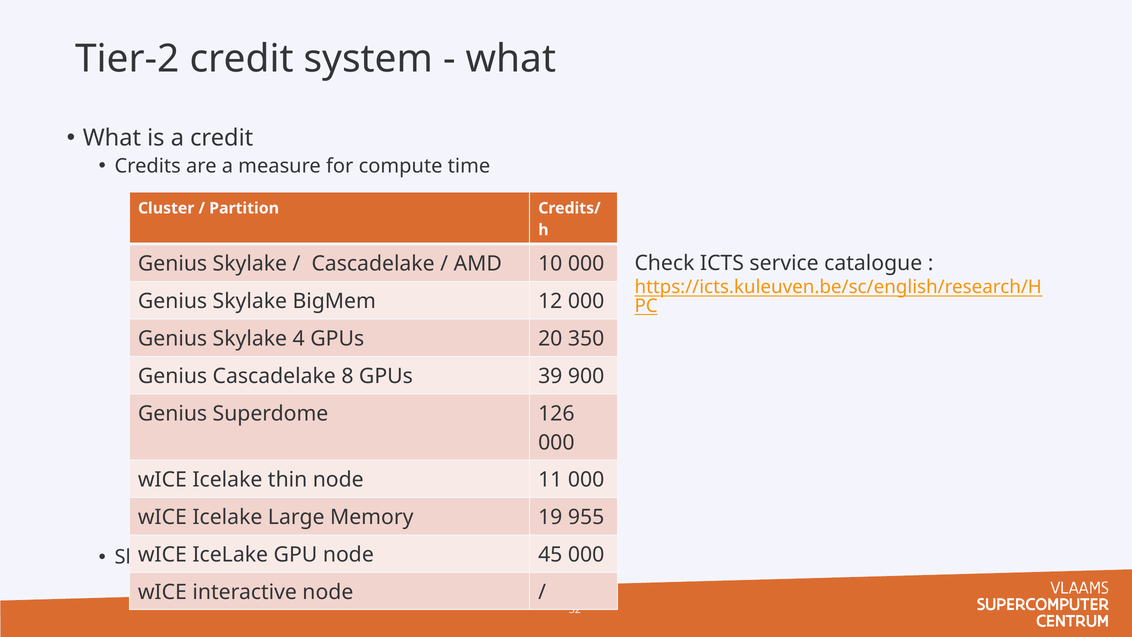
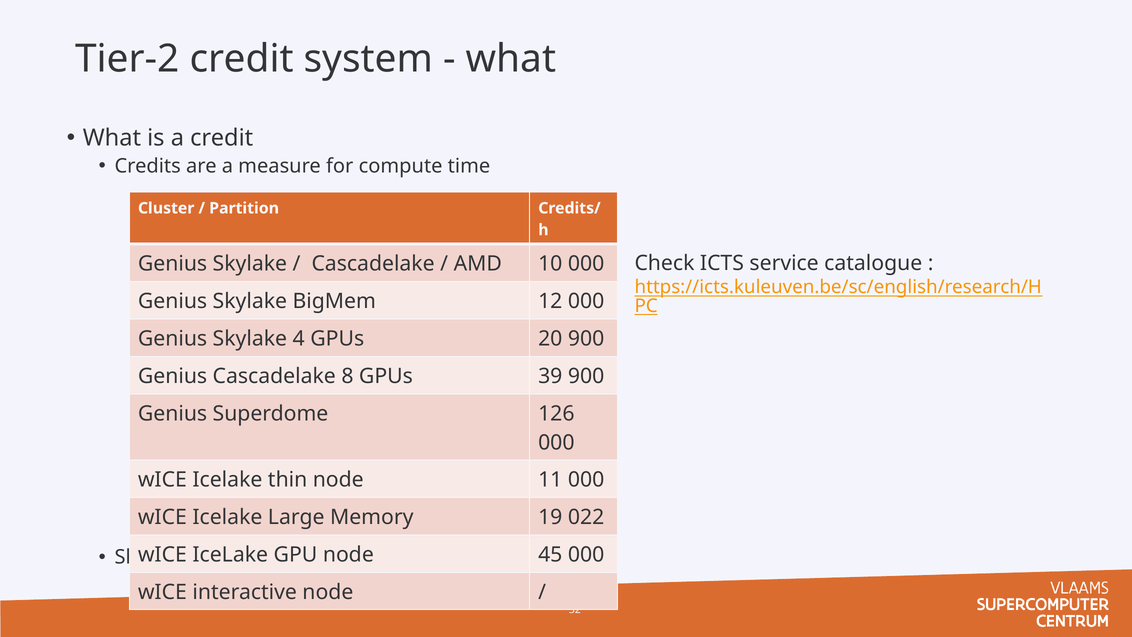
20 350: 350 -> 900 (586, 339)
955: 955 -> 022 (586, 517)
